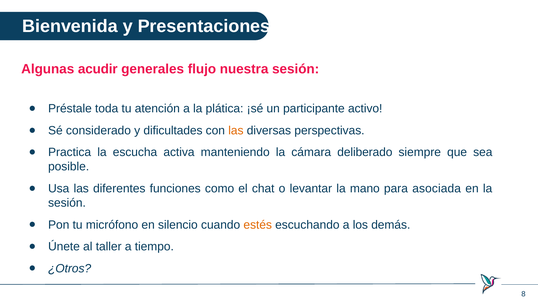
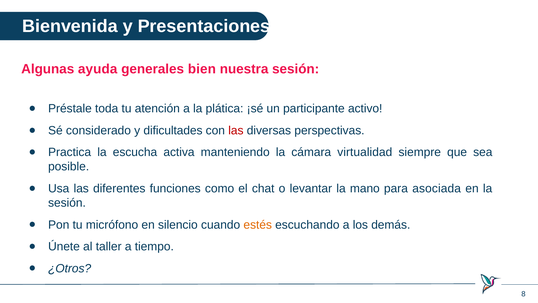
acudir: acudir -> ayuda (98, 69)
flujo: flujo -> bien (202, 69)
las colour: orange -> red (236, 130)
deliberado: deliberado -> virtualidad (365, 152)
